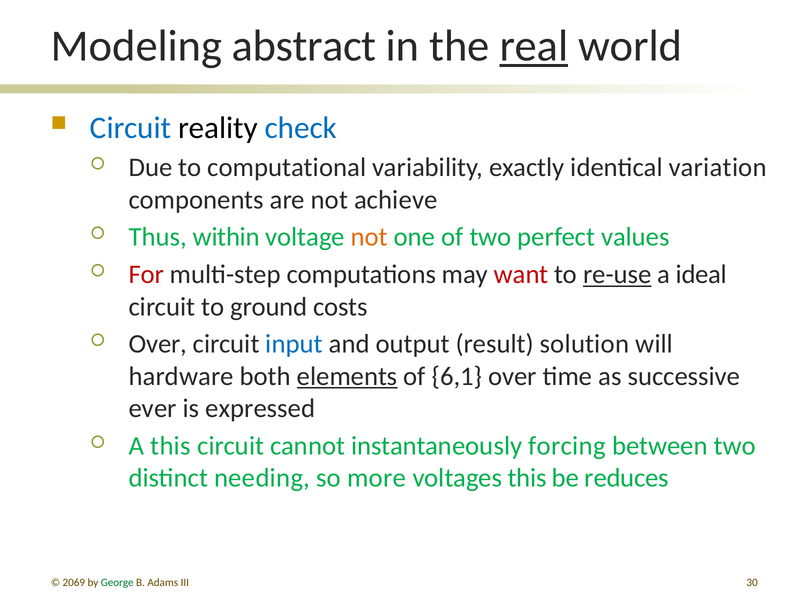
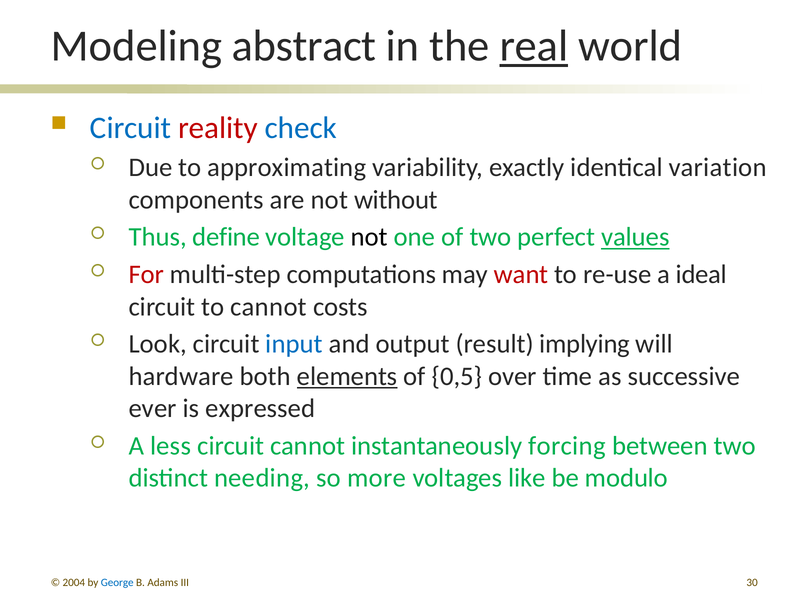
reality colour: black -> red (218, 128)
computational: computational -> approximating (287, 167)
achieve: achieve -> without (396, 200)
within: within -> define (226, 237)
not colour: orange -> black (369, 237)
values underline: none -> present (635, 237)
re-use underline: present -> none (617, 274)
to ground: ground -> cannot (269, 306)
Over: Over -> Look (158, 344)
solution: solution -> implying (585, 344)
6,1: 6,1 -> 0,5 (457, 376)
A this: this -> less (171, 445)
voltages this: this -> like (527, 477)
reduces: reduces -> modulo (626, 477)
2069: 2069 -> 2004 (74, 582)
George colour: green -> blue (117, 582)
